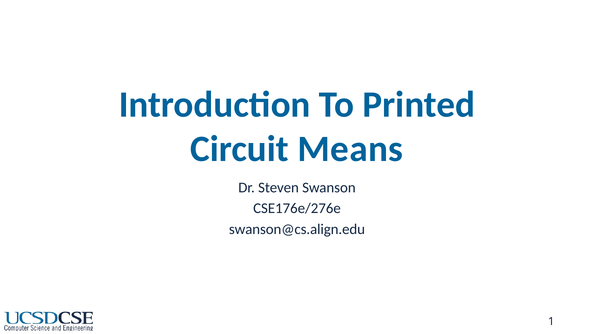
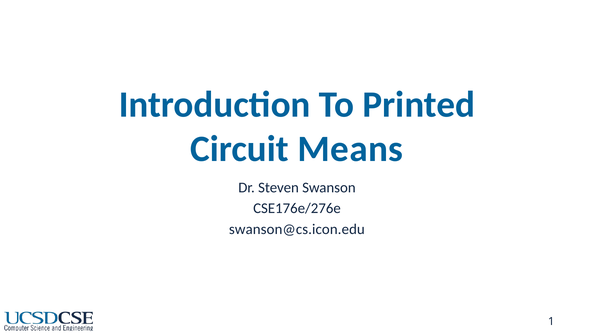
swanson@cs.align.edu: swanson@cs.align.edu -> swanson@cs.icon.edu (297, 229)
